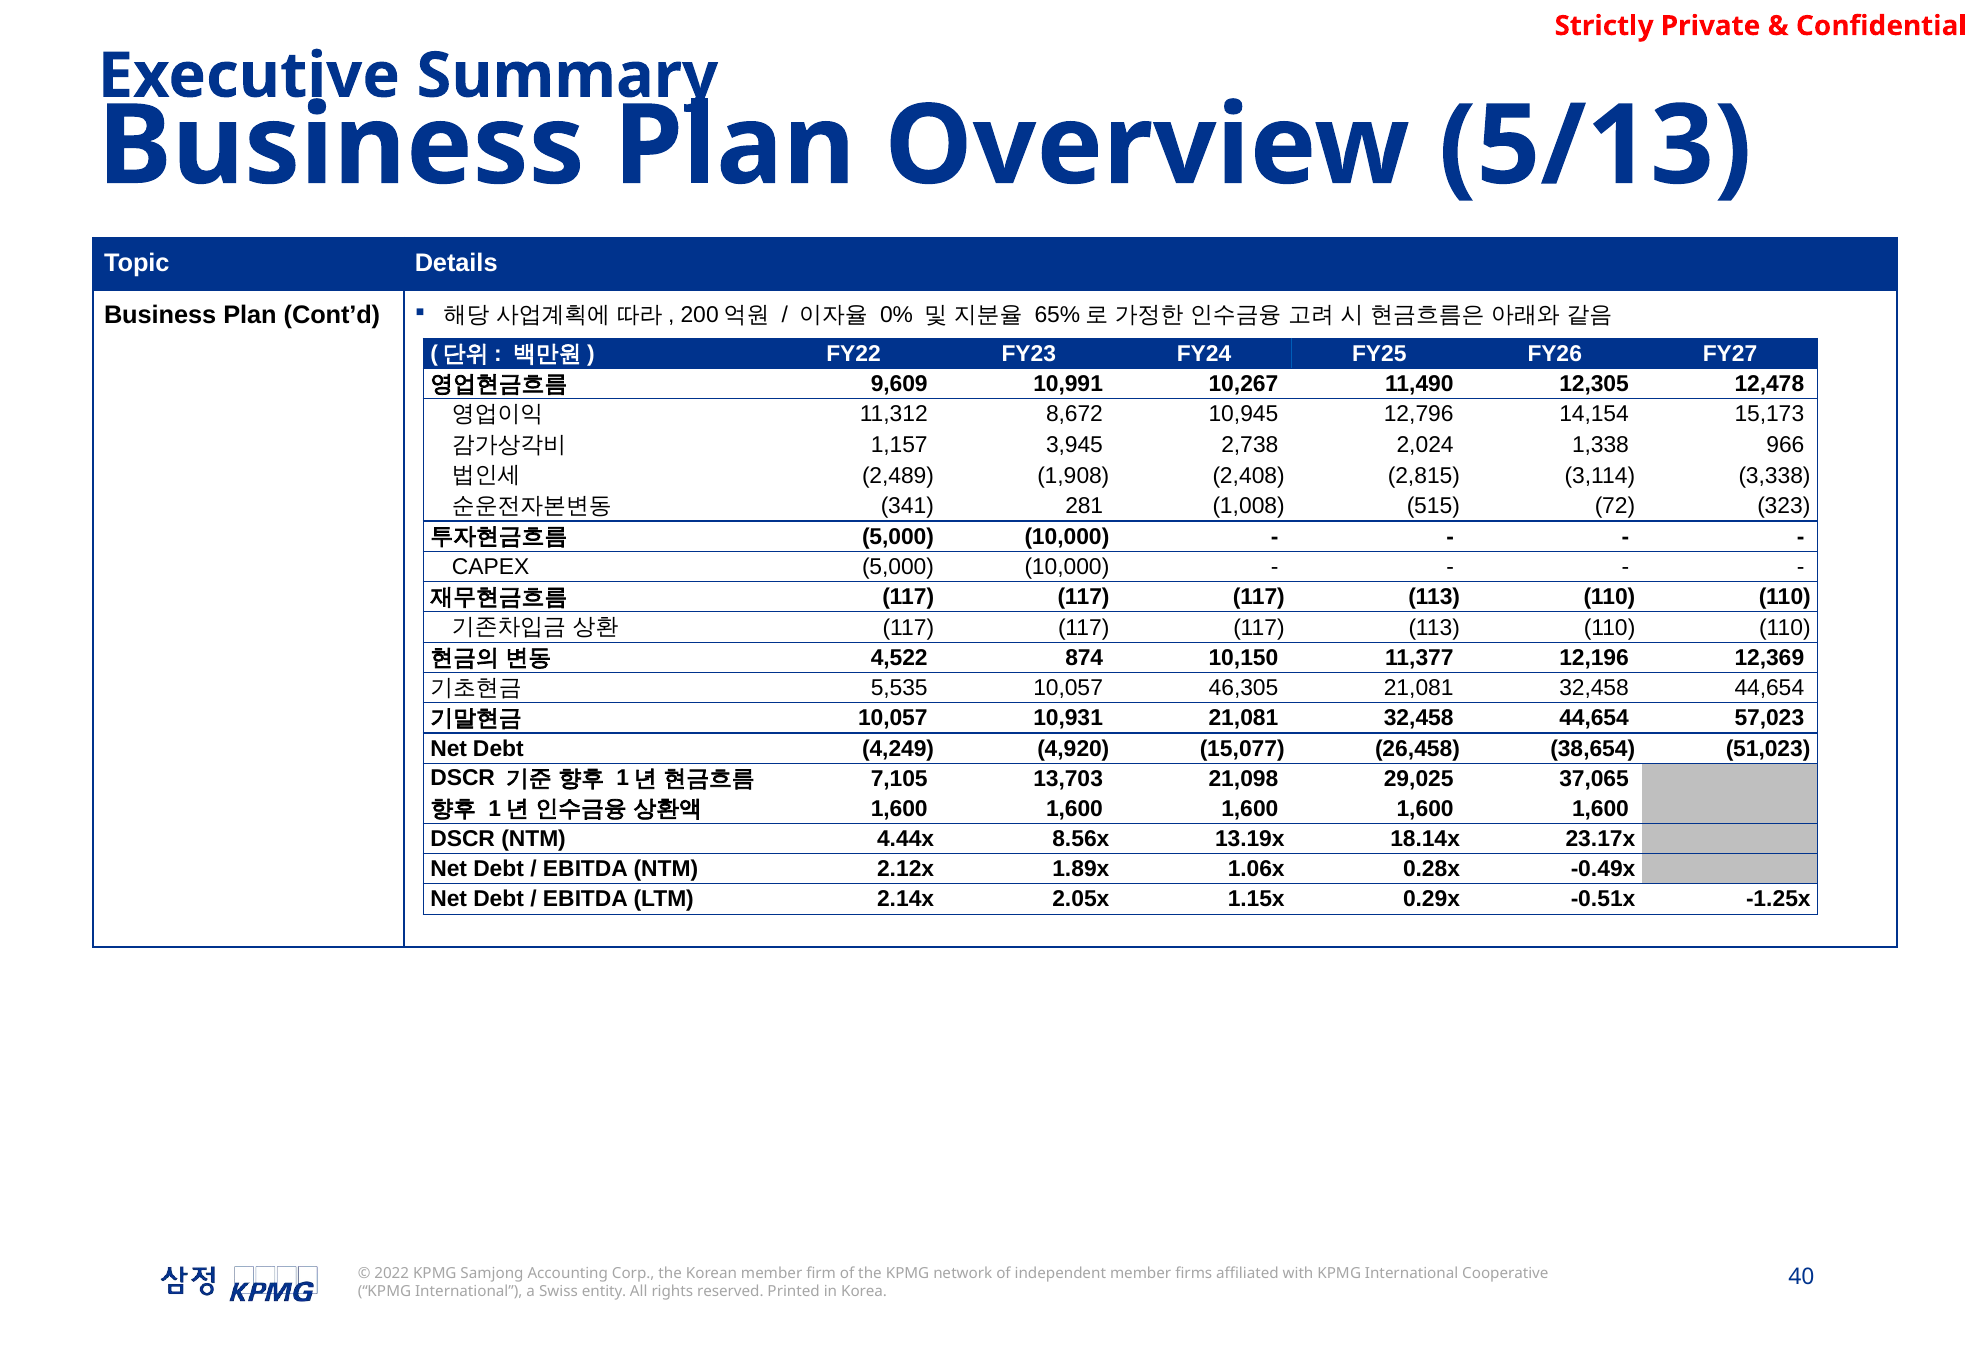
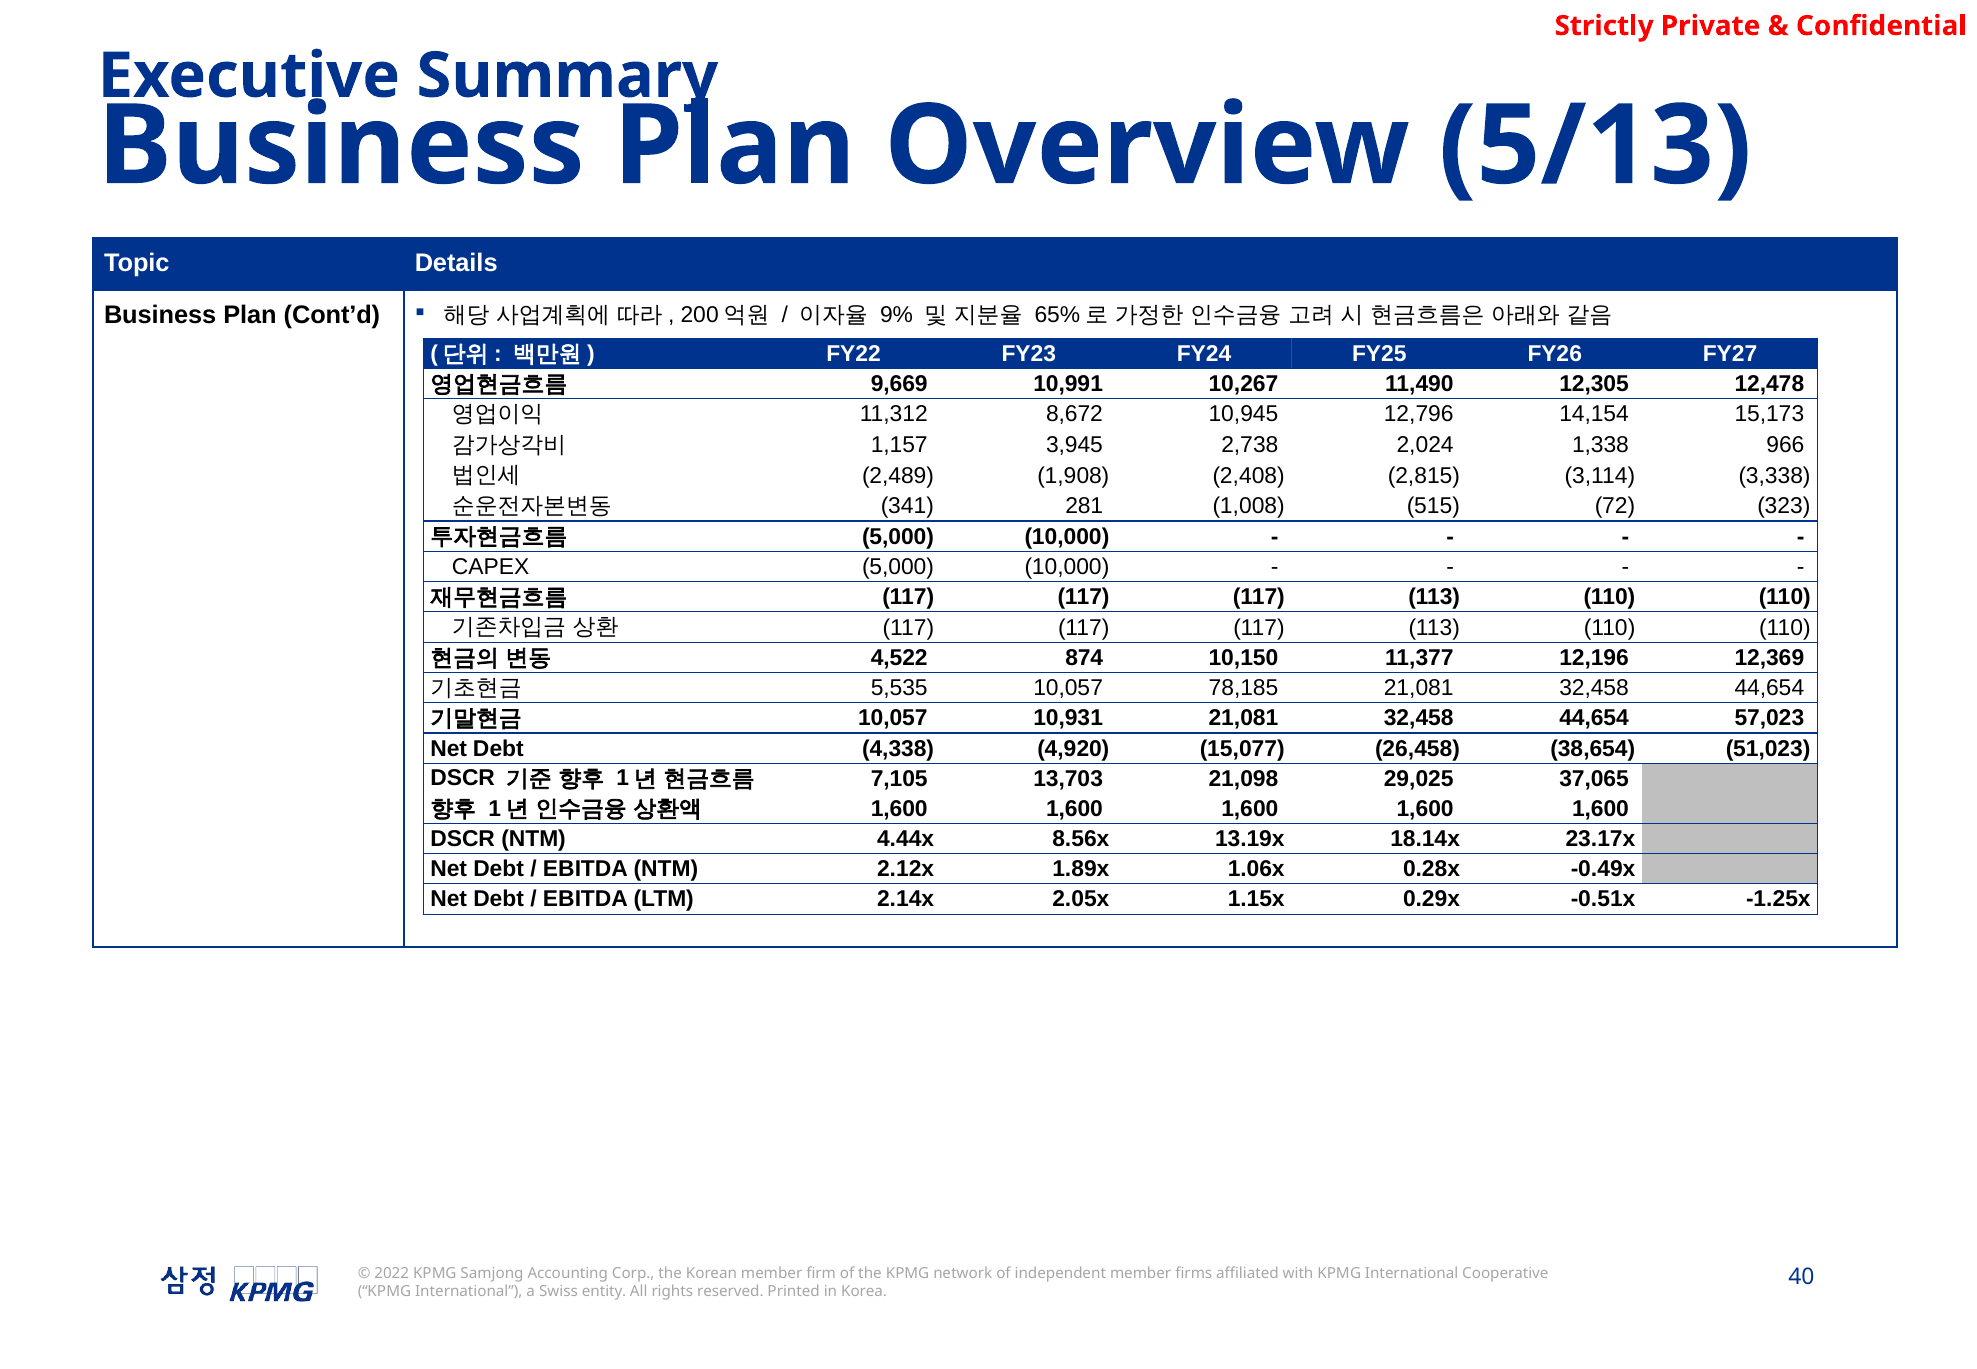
0%: 0% -> 9% (897, 315)
9,609: 9,609 -> 9,669 (899, 384)
46,305: 46,305 -> 78,185 (1243, 688)
4,249: 4,249 -> 4,338 (898, 748)
